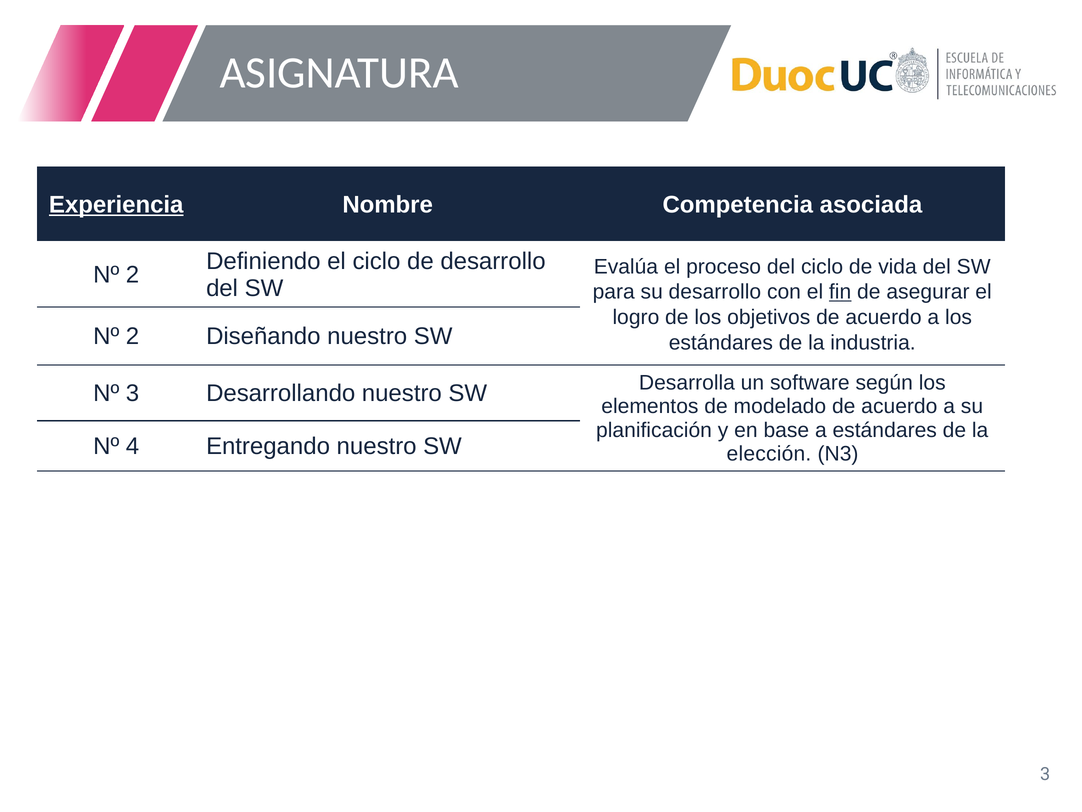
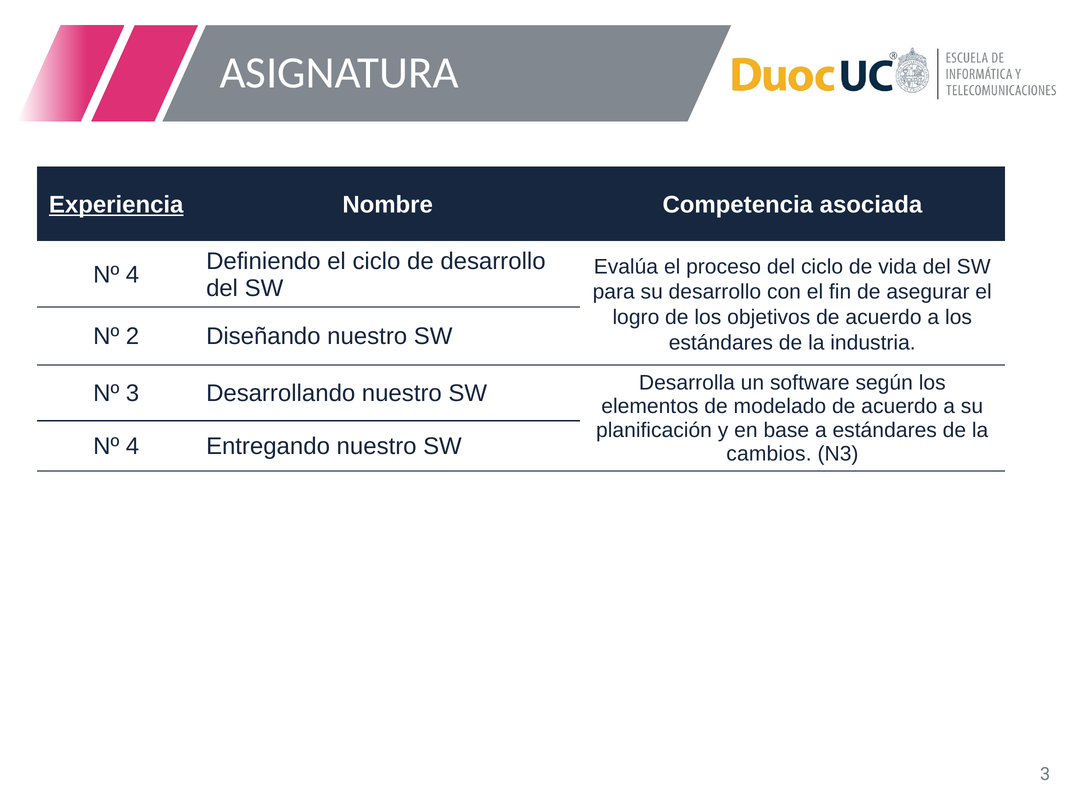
2: 2 -> 4 (133, 275)
fin underline: present -> none (840, 292)
elección: elección -> cambios (769, 453)
